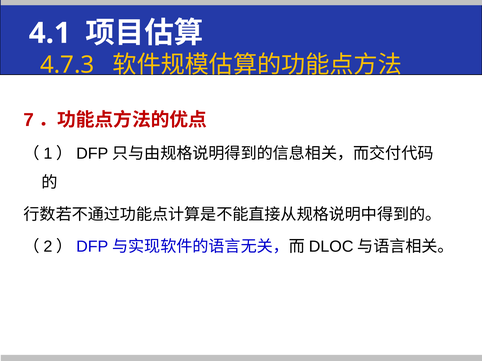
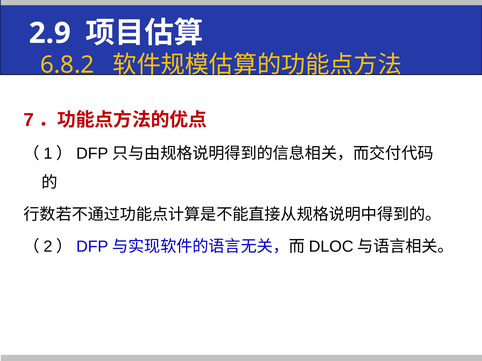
4.1: 4.1 -> 2.9 (50, 33)
4.7.3: 4.7.3 -> 6.8.2 (67, 65)
